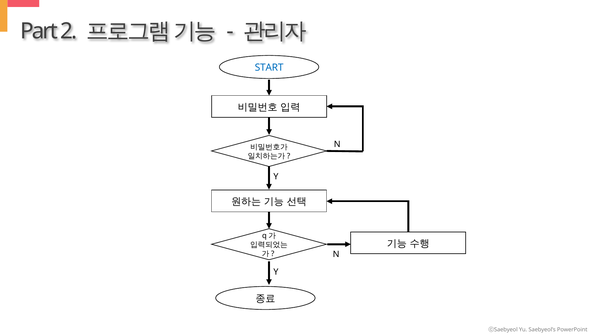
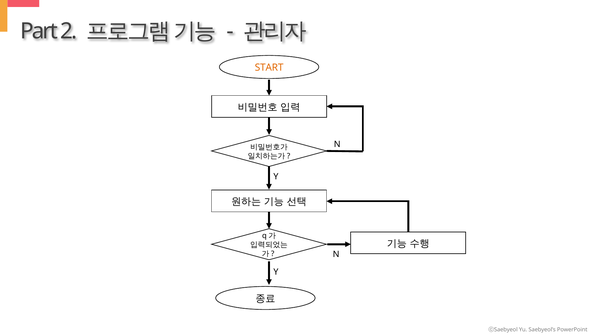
START colour: blue -> orange (269, 68)
